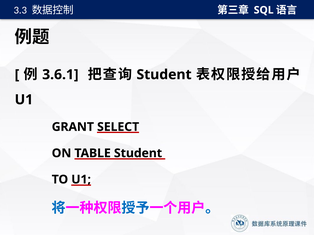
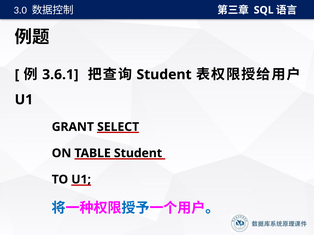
3.3: 3.3 -> 3.0 (20, 10)
